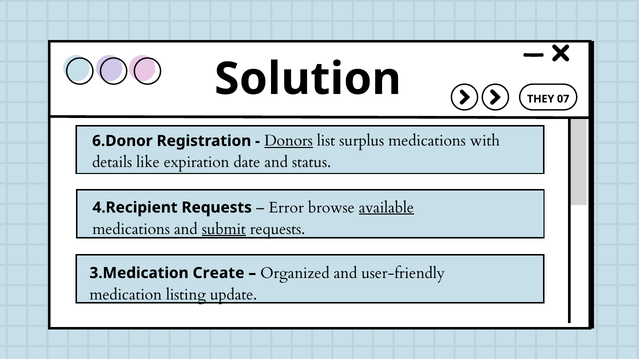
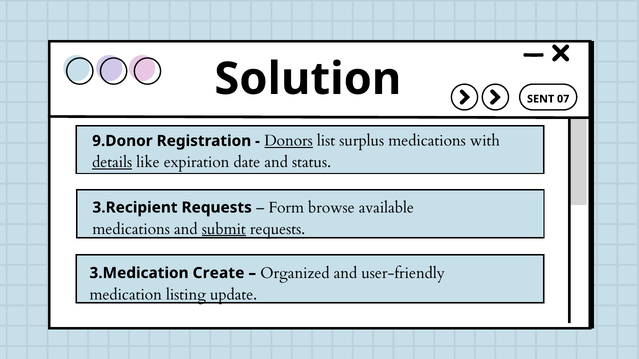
THEY: THEY -> SENT (541, 99)
6.Donor: 6.Donor -> 9.Donor (122, 141)
details underline: none -> present (112, 163)
4.Recipient: 4.Recipient -> 3.Recipient (135, 208)
Error: Error -> Form (286, 208)
available underline: present -> none (386, 208)
